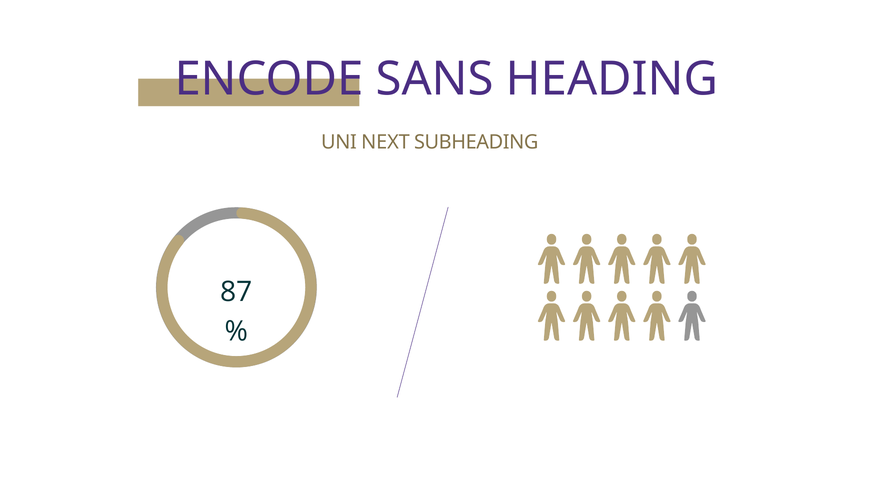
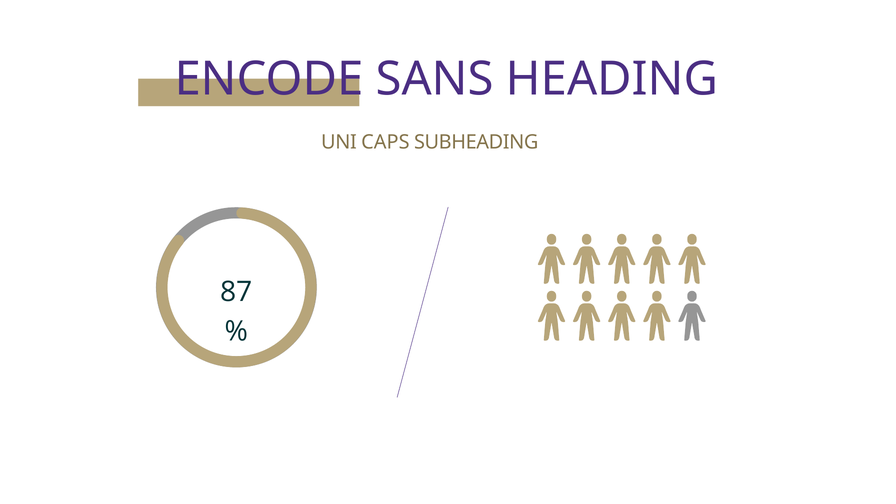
NEXT: NEXT -> CAPS (385, 142)
